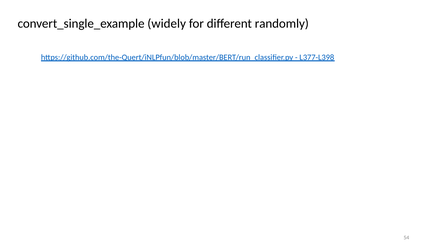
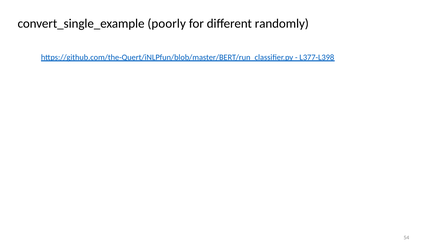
widely: widely -> poorly (167, 24)
